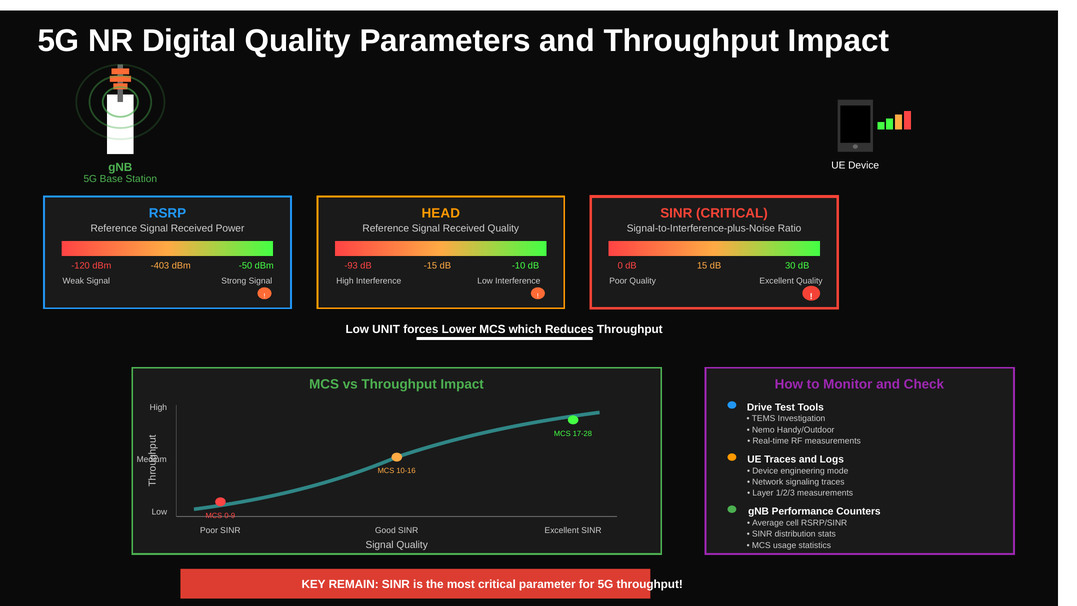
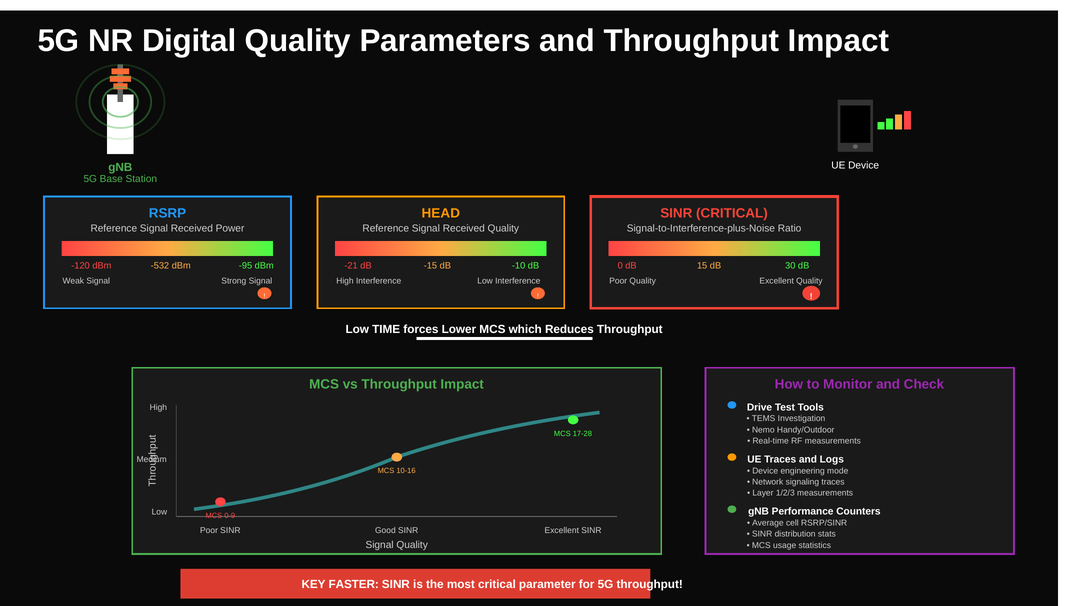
-403: -403 -> -532 (160, 266)
-50: -50 -> -95 (245, 266)
-93: -93 -> -21 (351, 266)
UNIT: UNIT -> TIME (386, 329)
REMAIN: REMAIN -> FASTER (354, 584)
